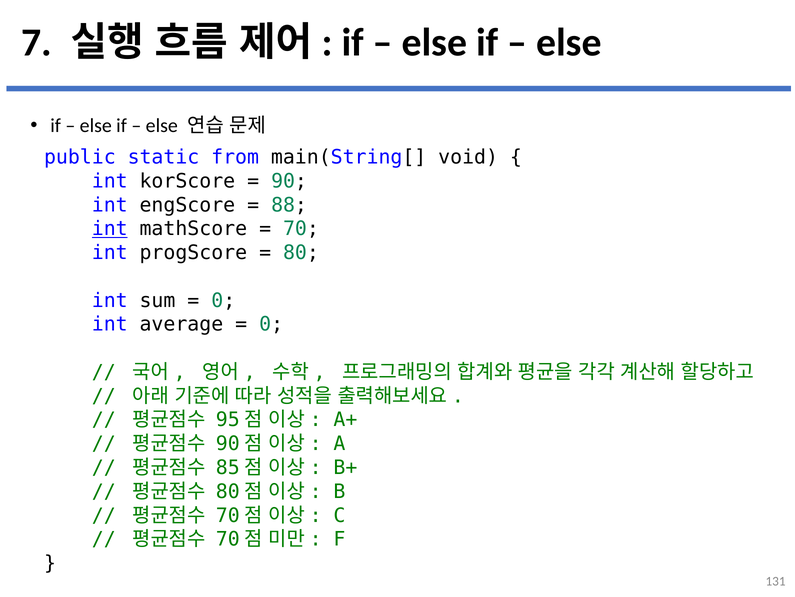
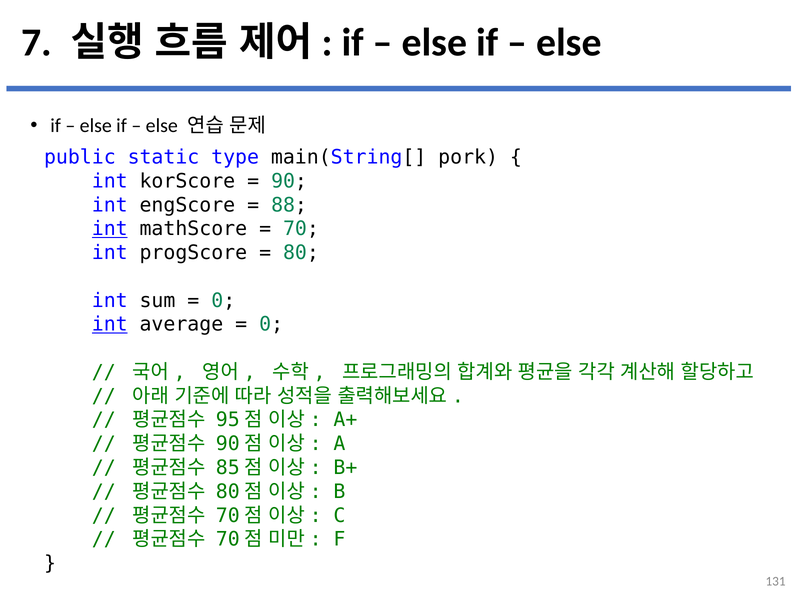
from: from -> type (235, 157)
void: void -> pork (468, 157)
int underline: none -> present (110, 324)
